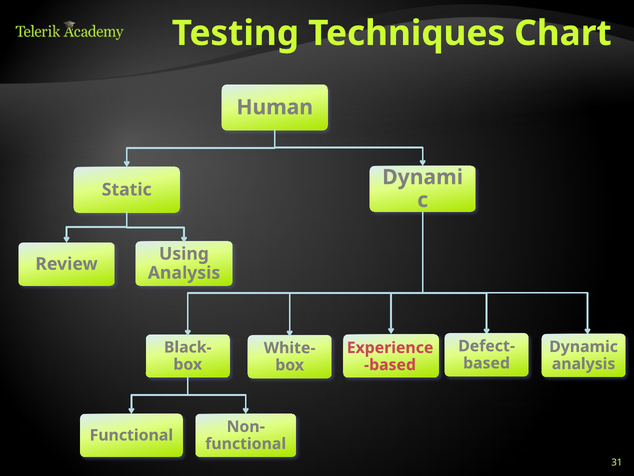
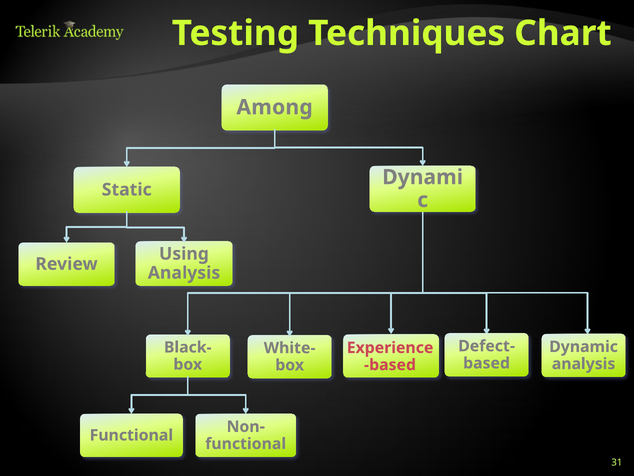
Human: Human -> Among (275, 107)
